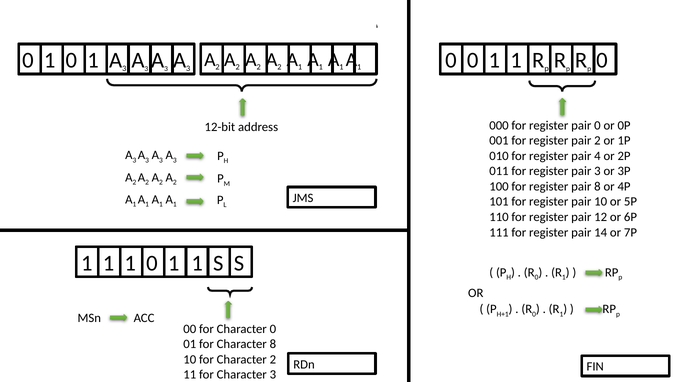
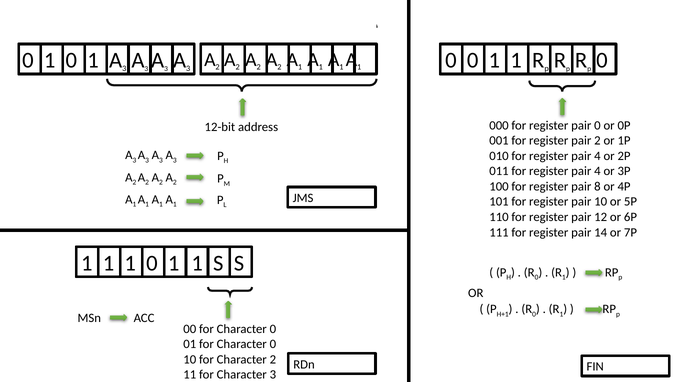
3: 3 -> 4 (597, 171)
01 for Character 8: 8 -> 0 (273, 344)
